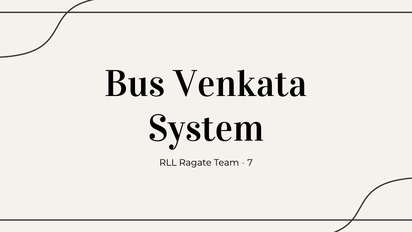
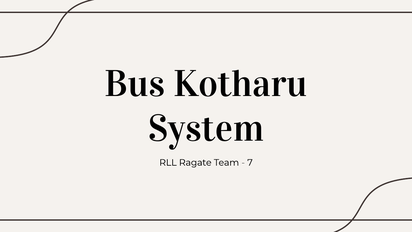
Venkata: Venkata -> Kotharu (240, 84)
